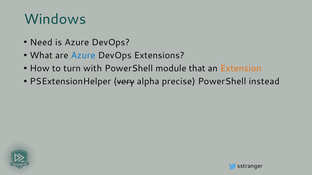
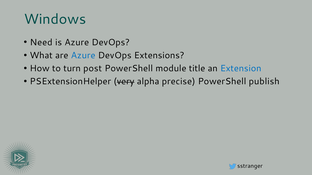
with: with -> post (93, 69)
that: that -> title (197, 69)
Extension colour: orange -> blue (241, 69)
instead: instead -> publish (264, 82)
